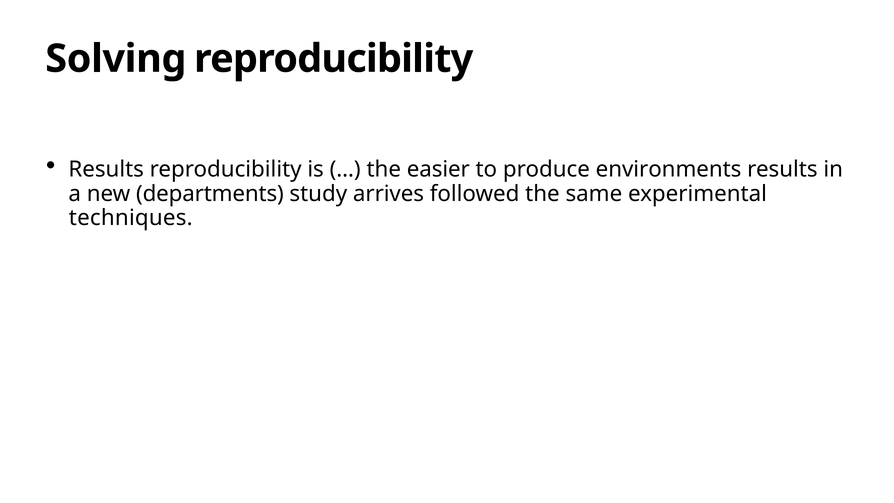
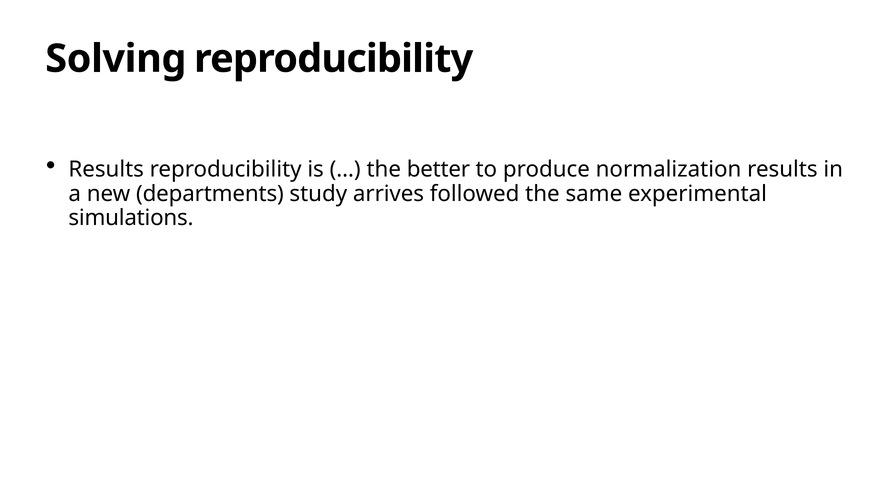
easier: easier -> better (438, 170)
environments: environments -> normalization (669, 170)
techniques: techniques -> simulations (131, 218)
